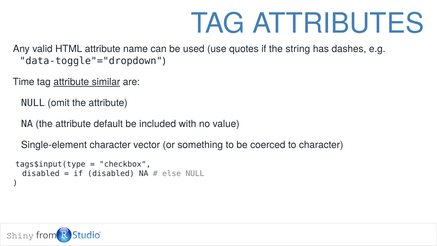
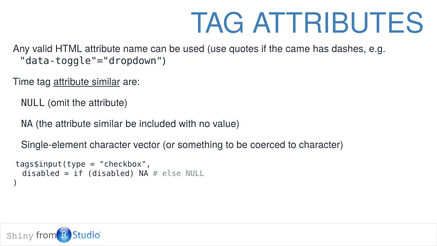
string: string -> came (298, 49)
the attribute default: default -> similar (108, 124)
